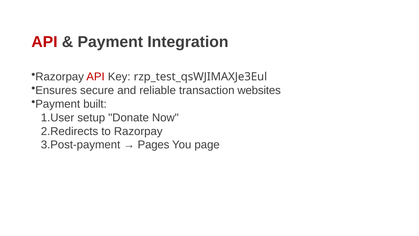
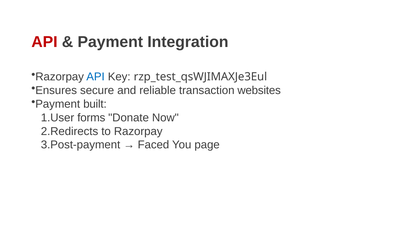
API colour: red -> blue (96, 77)
setup: setup -> forms (91, 117)
Pages: Pages -> Faced (153, 145)
